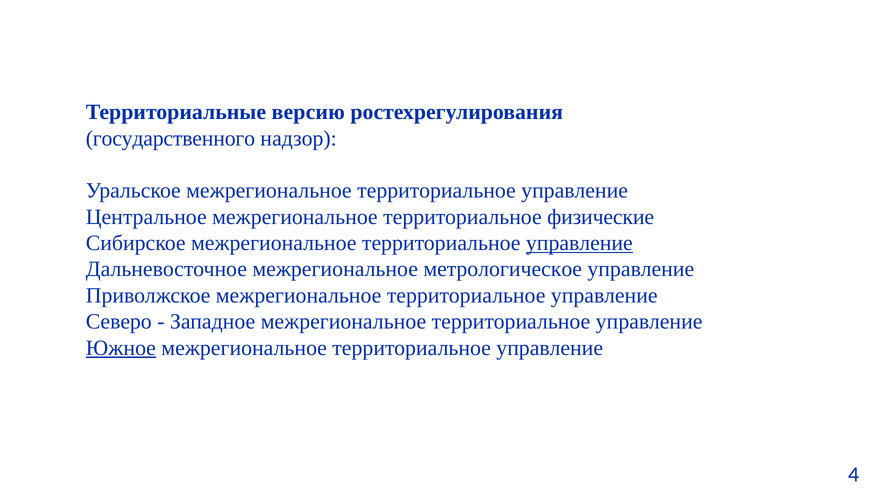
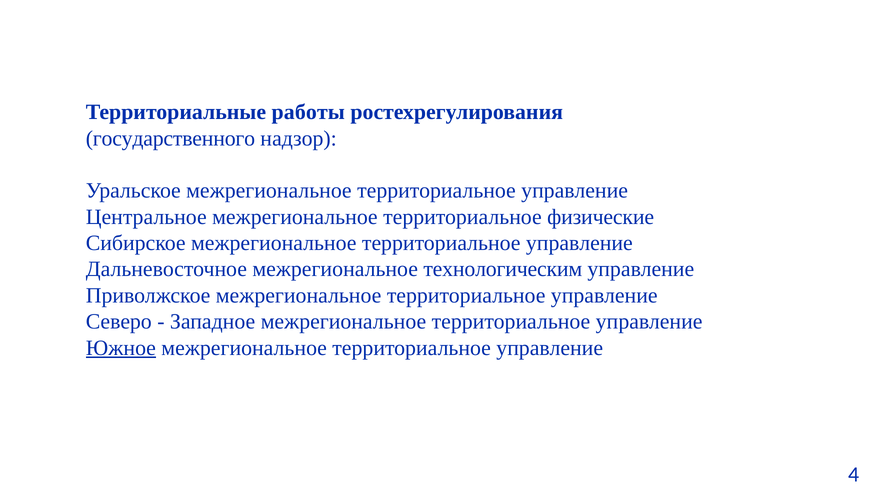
версию: версию -> работы (308, 112)
управление underline: present -> none (579, 243)
метрологическое: метрологическое -> технологическим (503, 269)
